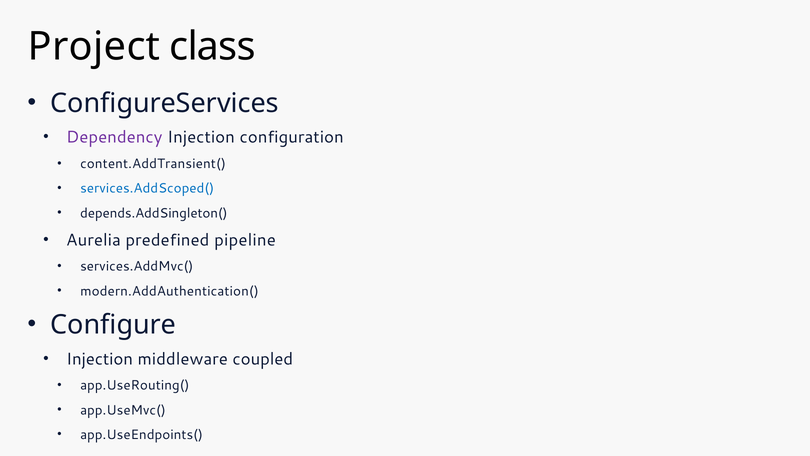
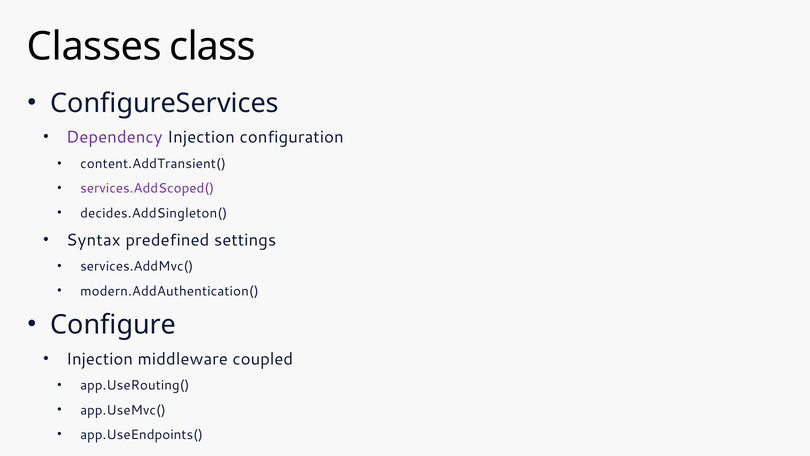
Project: Project -> Classes (94, 46)
services.AddScoped( colour: blue -> purple (147, 188)
depends.AddSingleton(: depends.AddSingleton( -> decides.AddSingleton( (154, 213)
Aurelia: Aurelia -> Syntax (93, 240)
pipeline: pipeline -> settings (245, 240)
